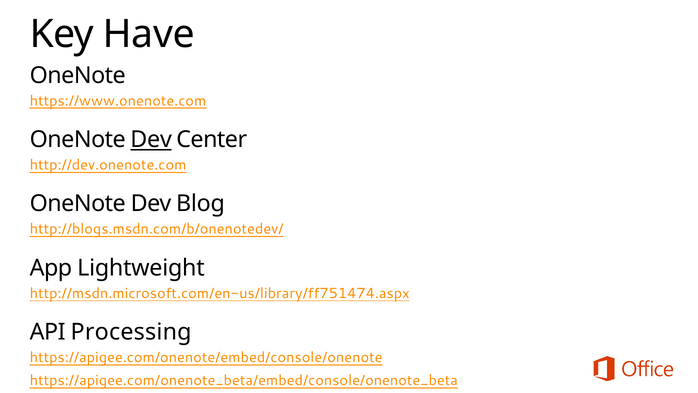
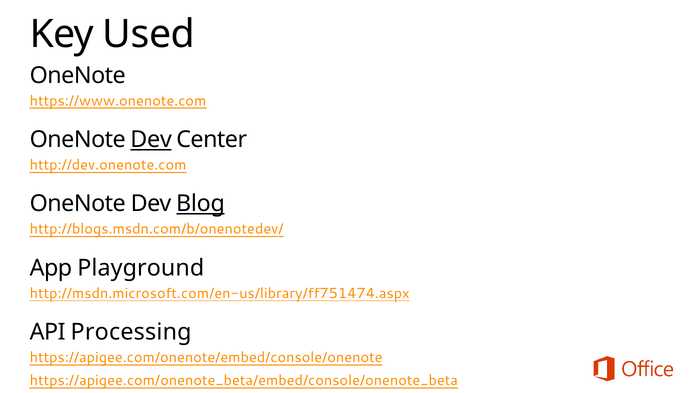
Have: Have -> Used (149, 34)
Blog underline: none -> present (200, 204)
Lightweight: Lightweight -> Playground (141, 268)
